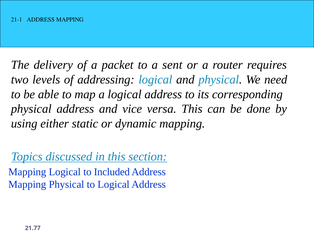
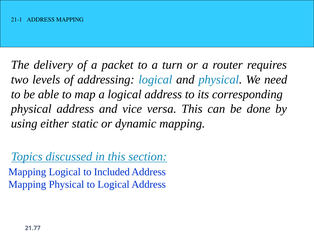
sent: sent -> turn (172, 65)
